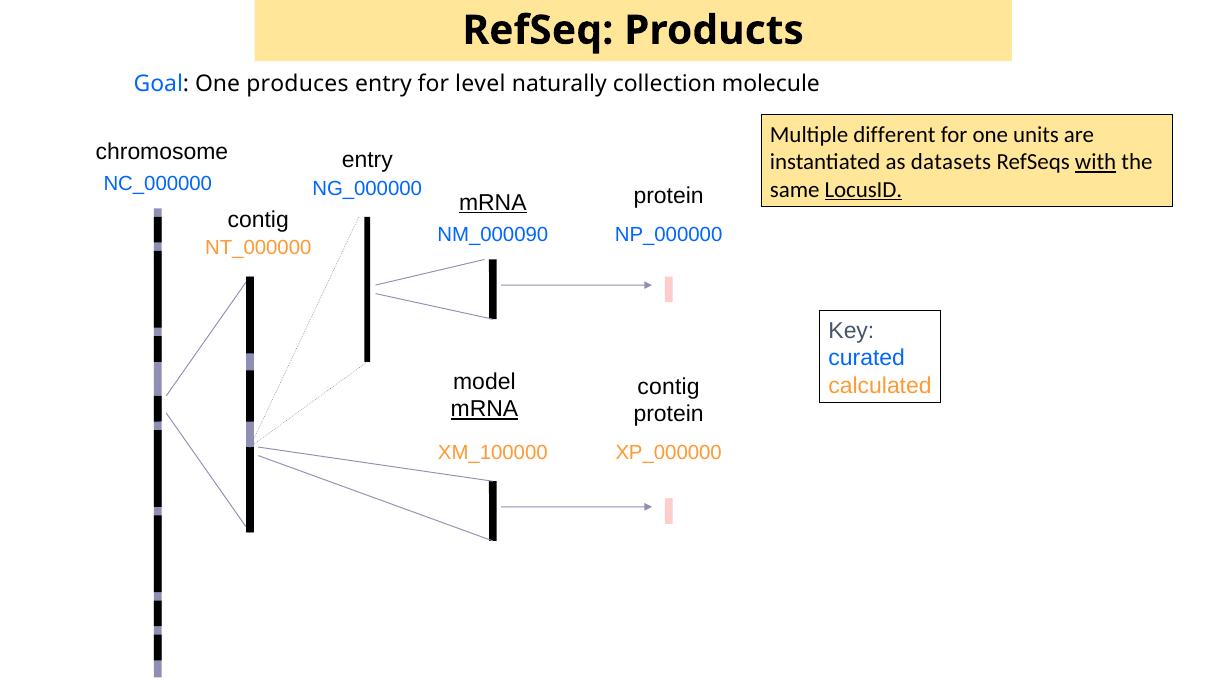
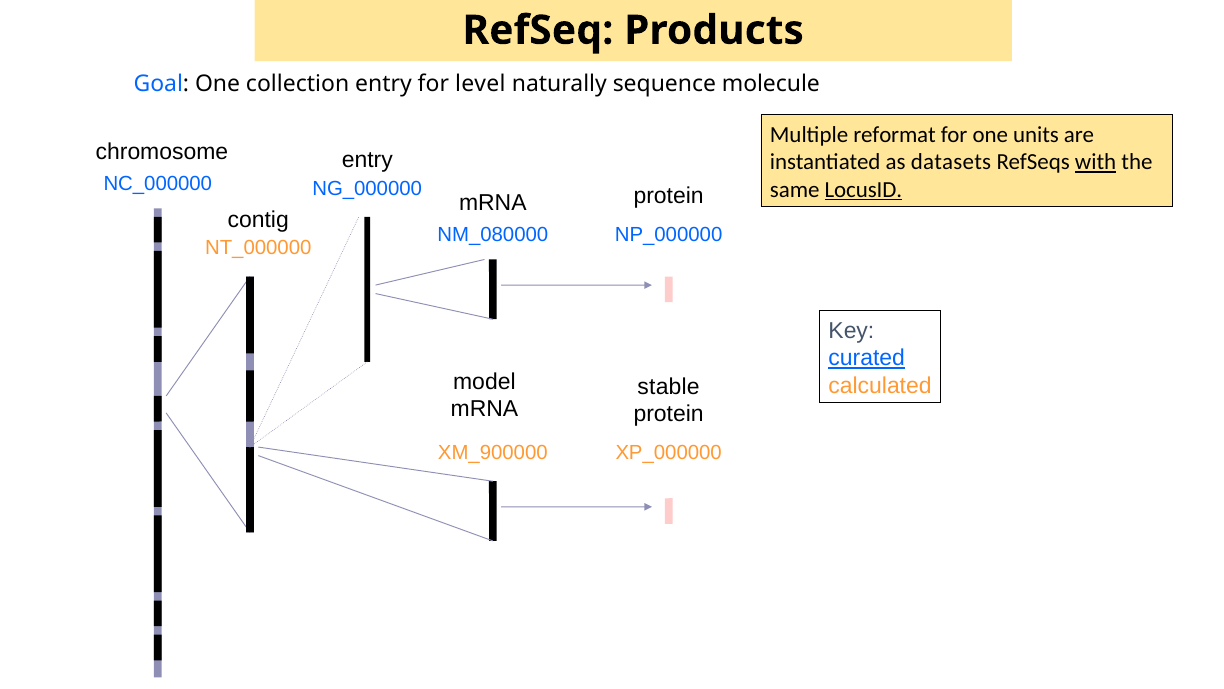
produces: produces -> collection (298, 84)
collection: collection -> sequence (664, 84)
different: different -> reformat (895, 135)
mRNA underline: present -> none (493, 202)
NM_000090: NM_000090 -> NM_080000 (493, 235)
curated underline: none -> present (867, 358)
contig: contig -> stable (669, 386)
mRNA underline: present -> none (484, 409)
XM_100000: XM_100000 -> XM_900000 (493, 453)
